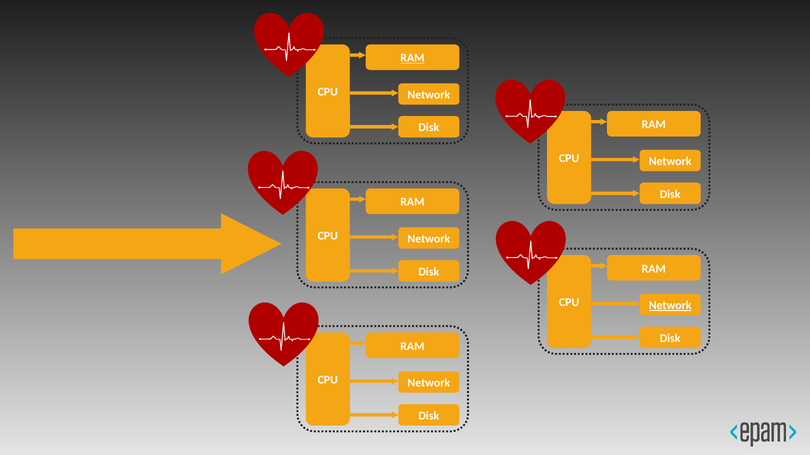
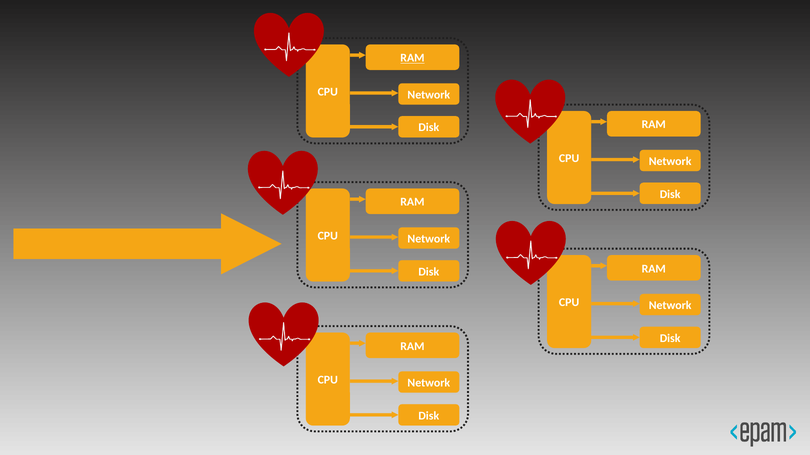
Network underline: present -> none (670, 306)
